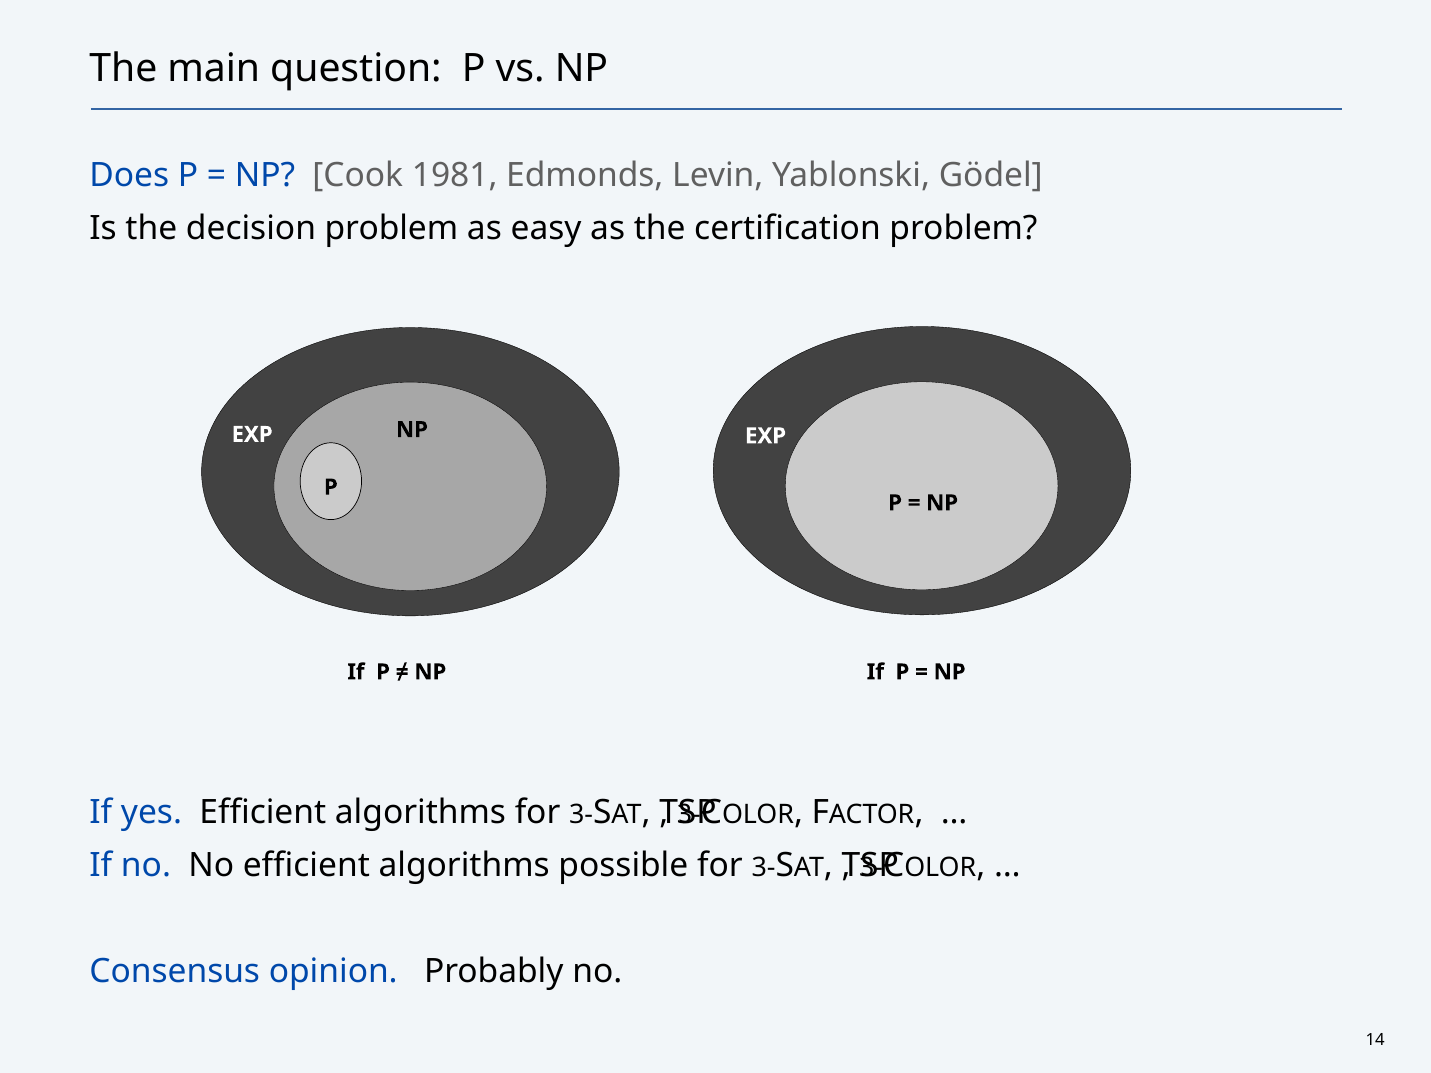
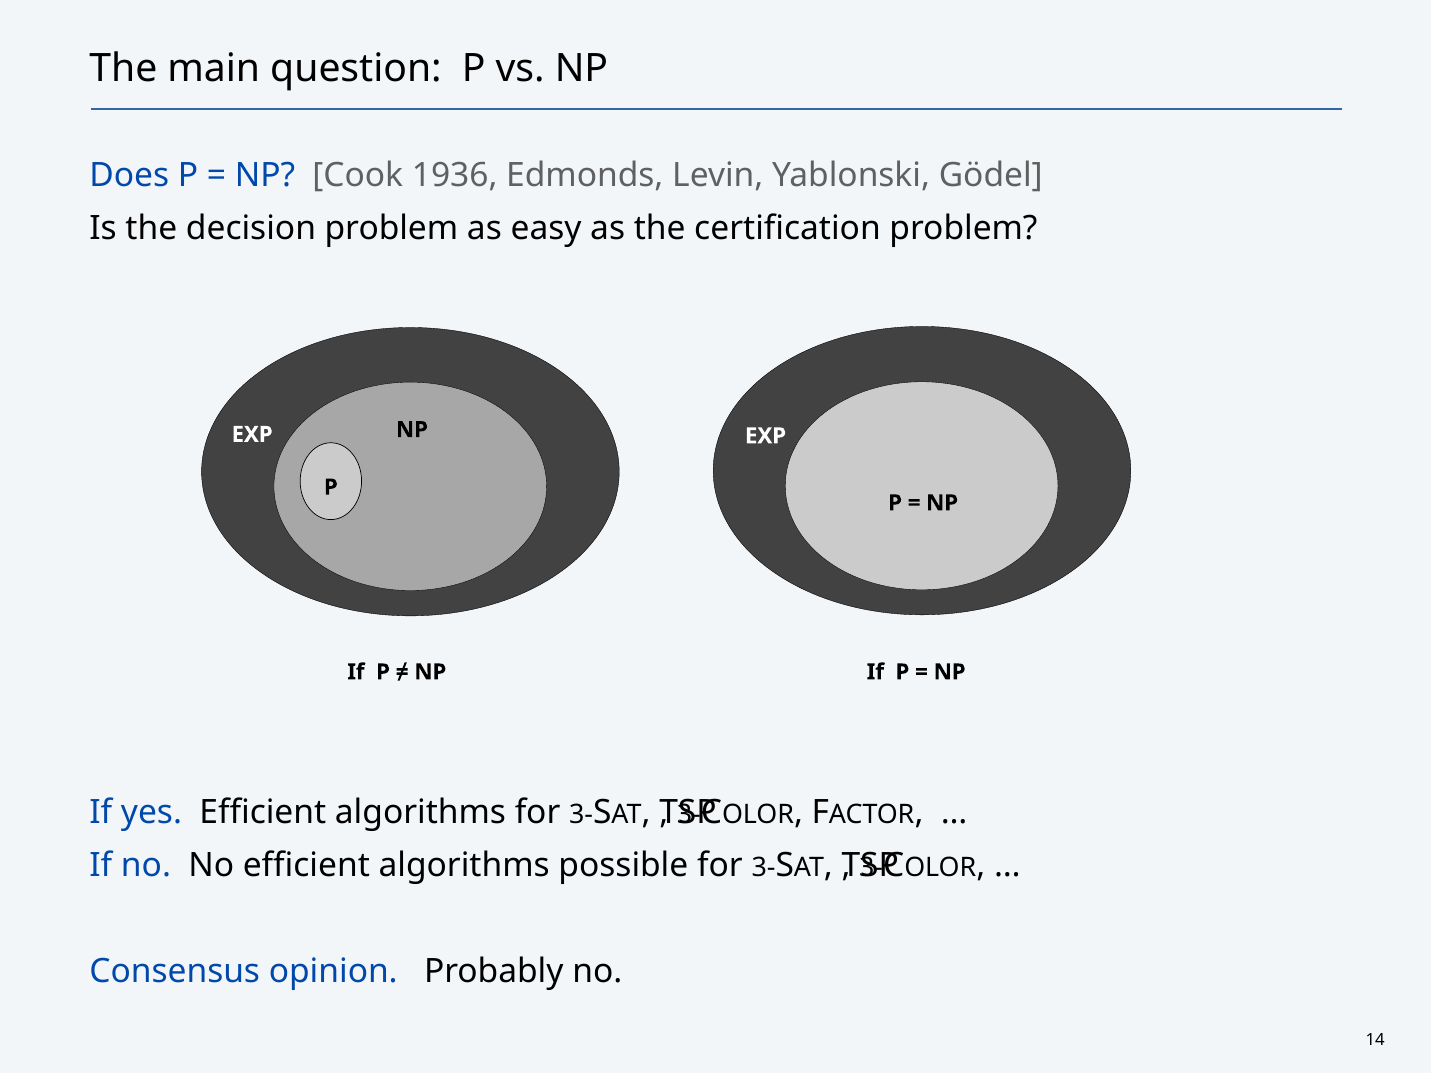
1981: 1981 -> 1936 (455, 175)
